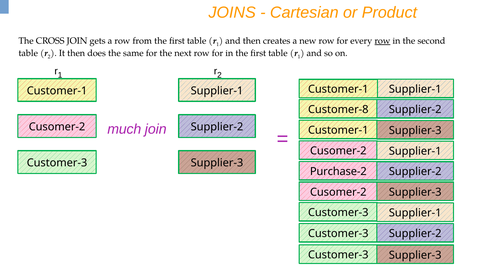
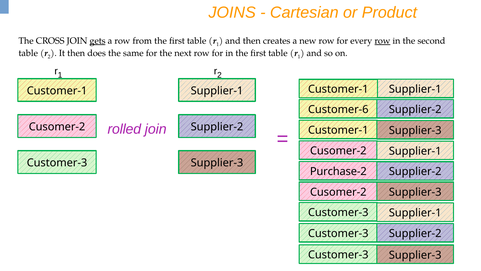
gets underline: none -> present (98, 41)
Customer-8: Customer-8 -> Customer-6 (338, 109)
much: much -> rolled (124, 129)
